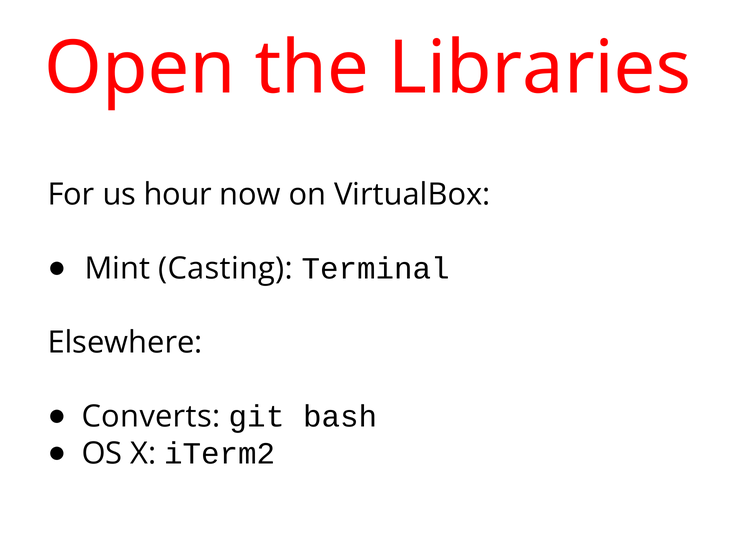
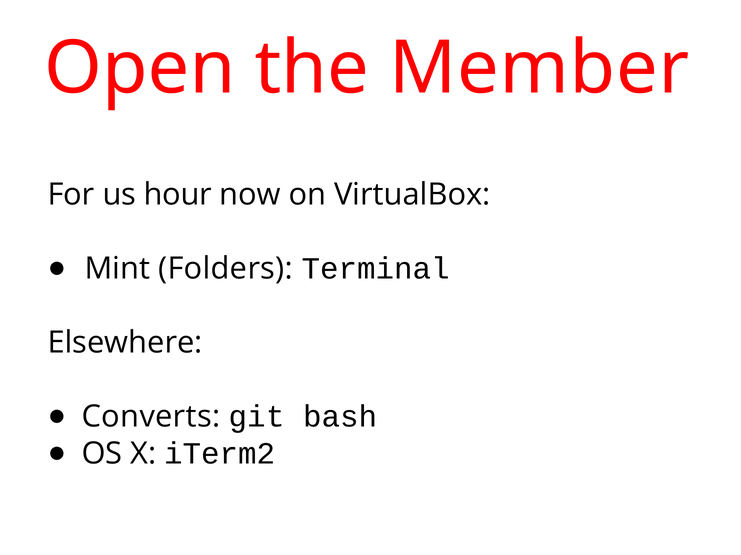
Libraries: Libraries -> Member (539, 68)
Casting: Casting -> Folders (226, 269)
